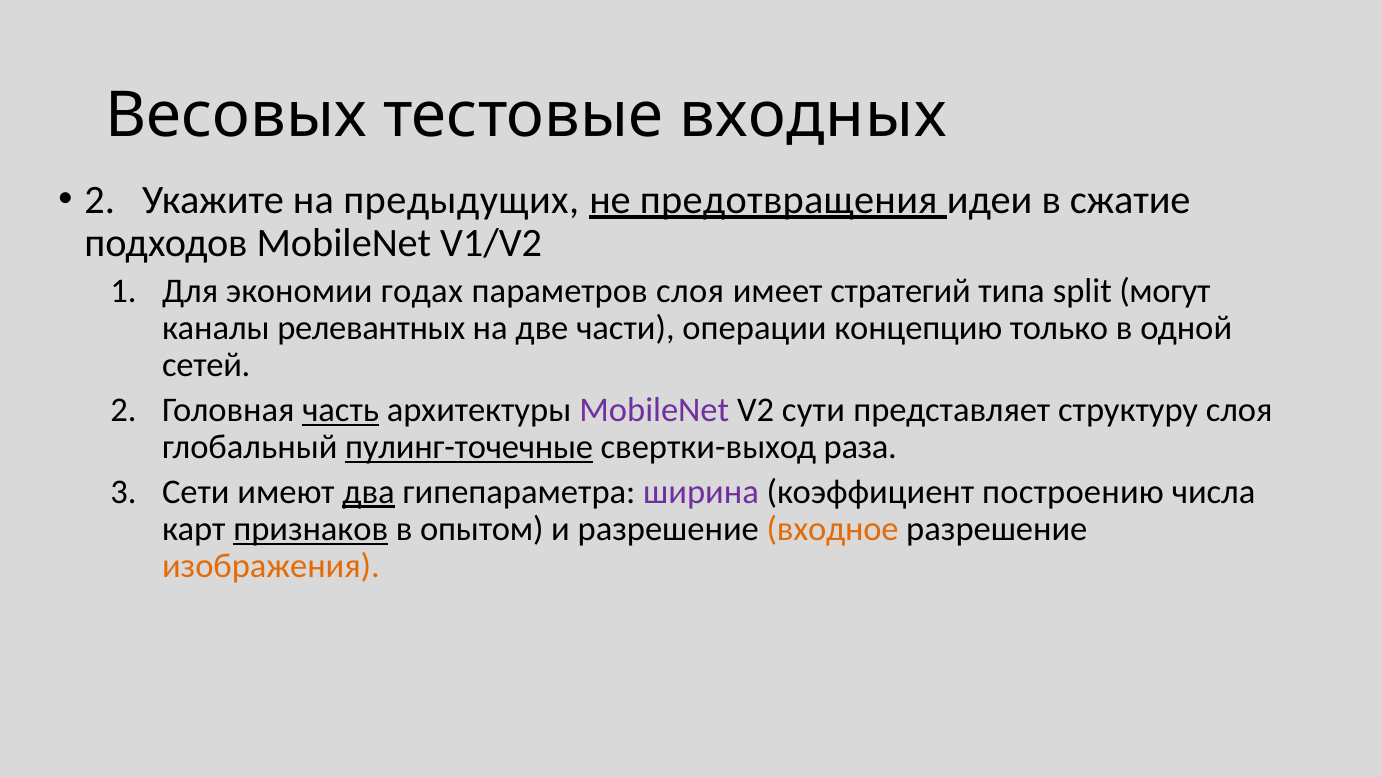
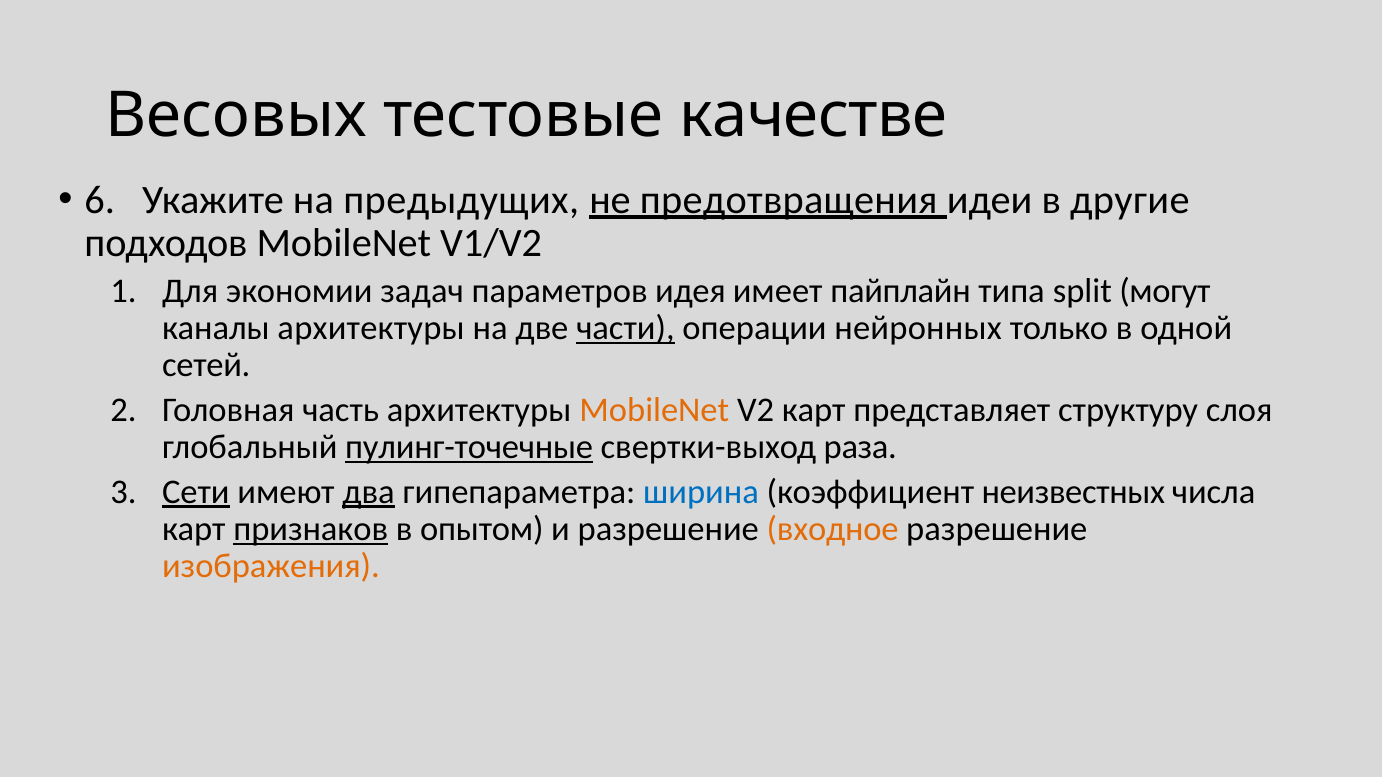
входных: входных -> качестве (814, 116)
2: 2 -> 6 (100, 200)
сжатие: сжатие -> другие (1130, 200)
годах: годах -> задач (422, 291)
параметров слоя: слоя -> идея (690, 291)
стратегий: стратегий -> пайплайн (901, 291)
каналы релевантных: релевантных -> архитектуры (371, 328)
части underline: none -> present (625, 328)
концепцию: концепцию -> нейронных (918, 328)
часть underline: present -> none (341, 410)
MobileNet colour: purple -> orange (654, 410)
V2 сути: сути -> карт (814, 410)
Сети underline: none -> present (196, 492)
ширина colour: purple -> blue (701, 492)
построению: построению -> неизвестных (1073, 492)
